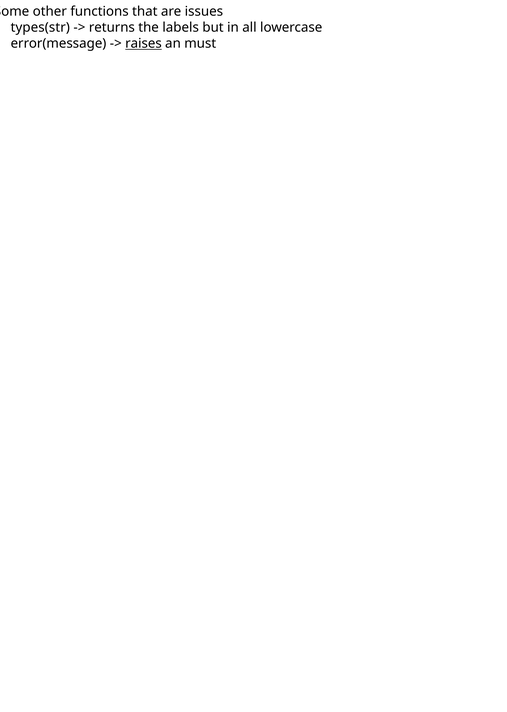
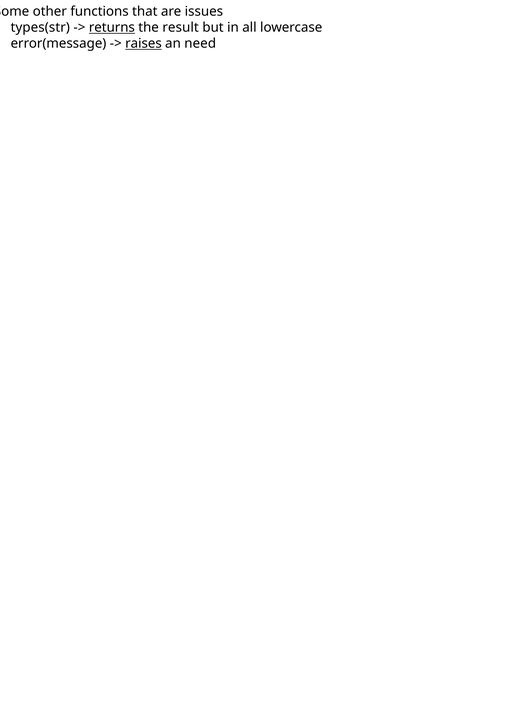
returns underline: none -> present (112, 28)
labels: labels -> result (181, 28)
must: must -> need (200, 44)
